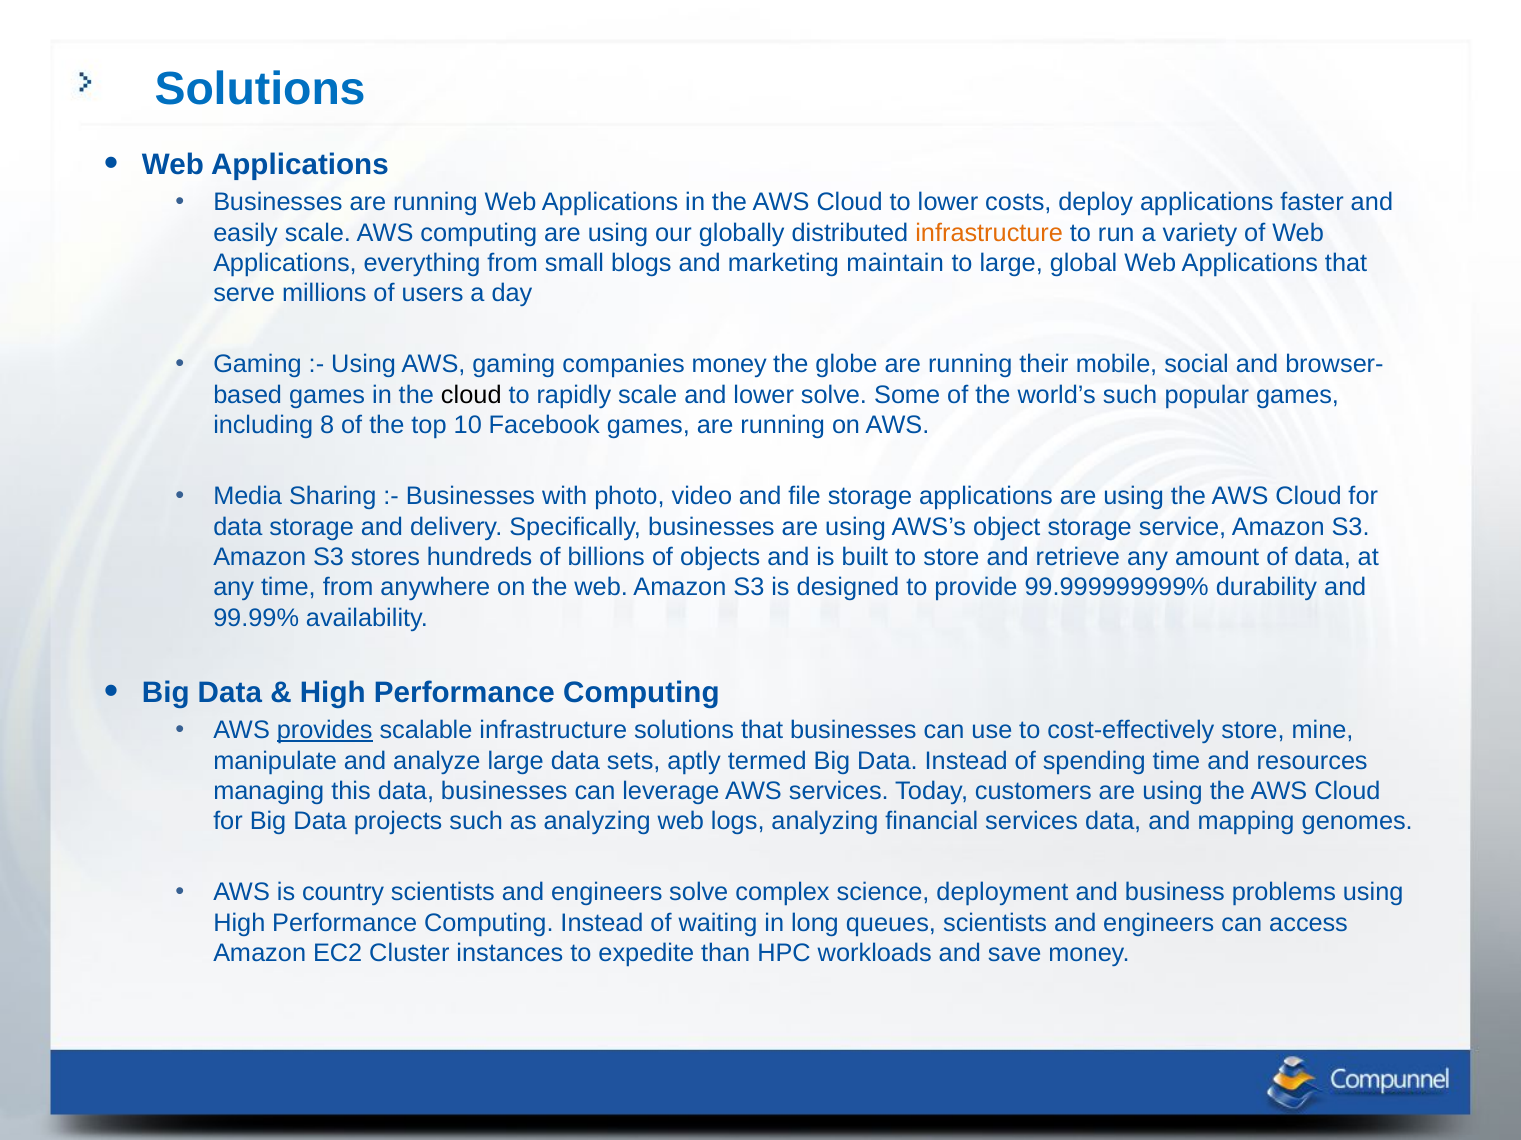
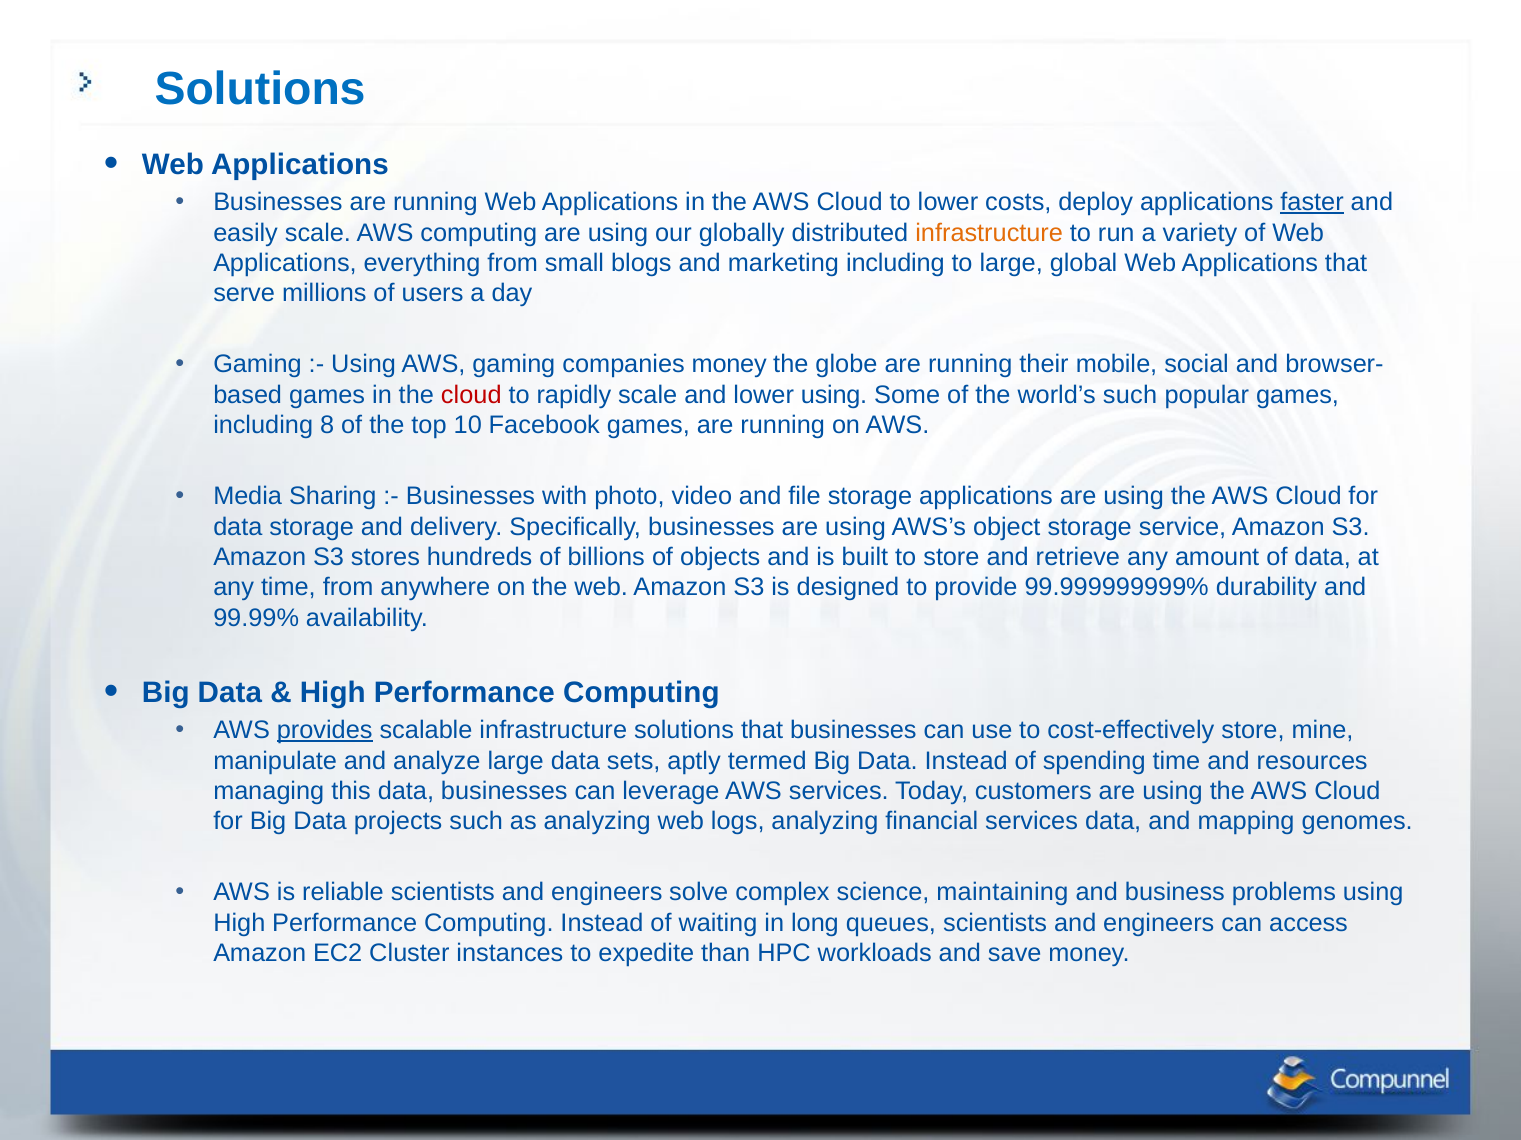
faster underline: none -> present (1312, 202)
marketing maintain: maintain -> including (895, 263)
cloud colour: black -> red (471, 395)
lower solve: solve -> using (834, 395)
country: country -> reliable (343, 893)
deployment: deployment -> maintaining (1002, 893)
